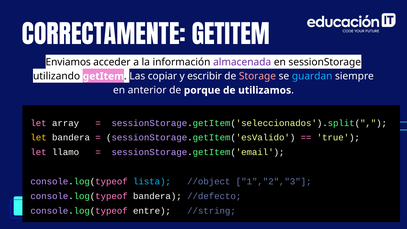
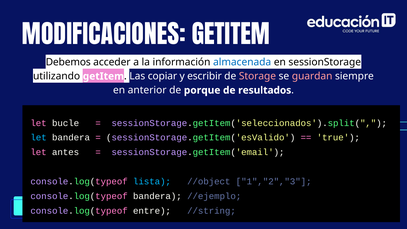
CORRECTAMENTE: CORRECTAMENTE -> MODIFICACIONES (104, 36)
Enviamos: Enviamos -> Debemos (68, 62)
almacenada colour: purple -> blue (242, 62)
guardan colour: light blue -> pink (312, 76)
utilizamos: utilizamos -> resultados (265, 90)
array: array -> bucle (66, 123)
let colour: yellow -> light blue (39, 138)
llamo: llamo -> antes (66, 152)
//defecto: //defecto -> //ejemplo (214, 196)
